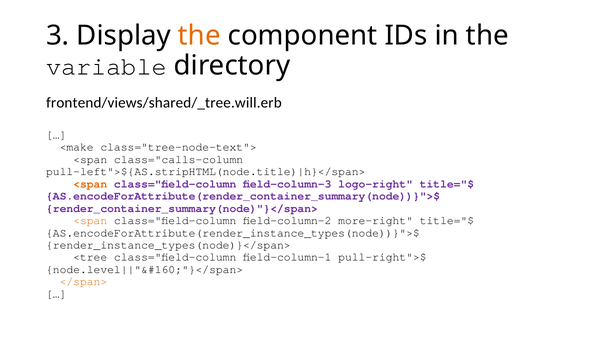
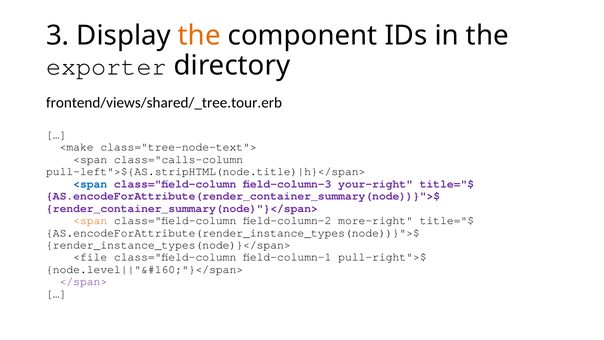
variable: variable -> exporter (106, 67)
frontend/views/shared/_tree.will.erb: frontend/views/shared/_tree.will.erb -> frontend/views/shared/_tree.tour.erb (164, 103)
<span colour: orange -> blue (90, 184)
logo-right: logo-right -> your-right (376, 184)
<tree: <tree -> <file (90, 257)
</span> colour: orange -> purple (83, 282)
